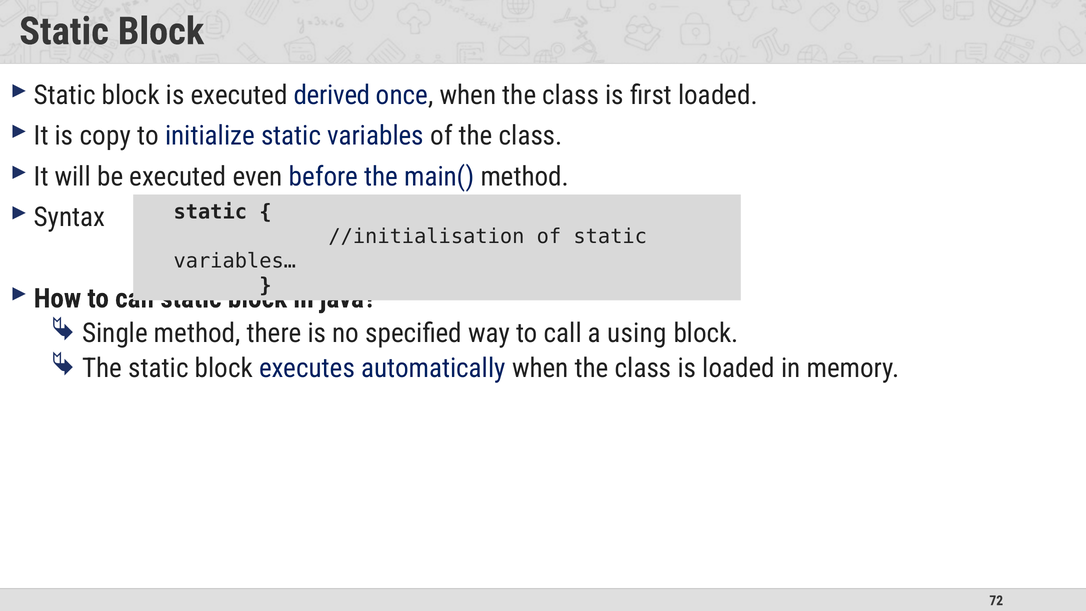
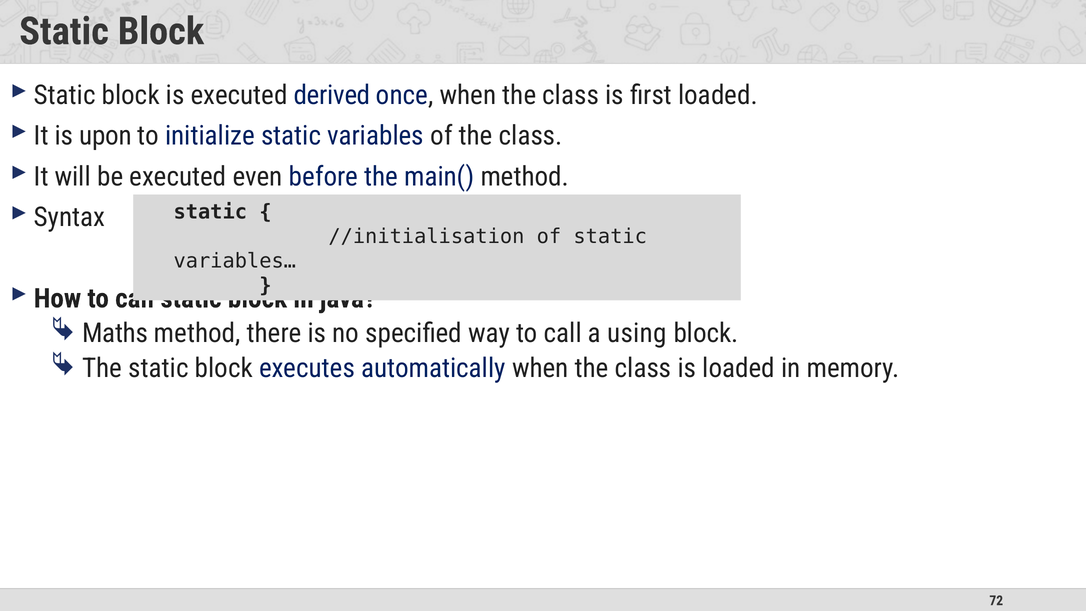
copy: copy -> upon (105, 136)
Single: Single -> Maths (115, 333)
